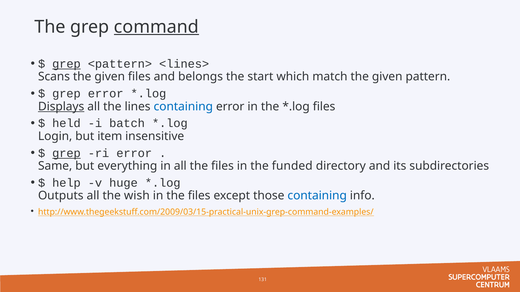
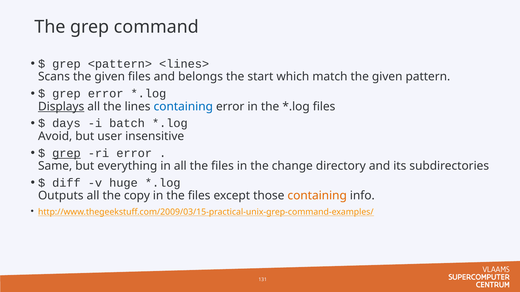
command underline: present -> none (156, 27)
grep underline: present -> none (66, 64)
held: held -> days (66, 124)
Login: Login -> Avoid (55, 136)
item: item -> user (110, 136)
funded: funded -> change (292, 166)
help: help -> diff (66, 183)
wish: wish -> copy (137, 196)
containing colour: blue -> orange (317, 196)
